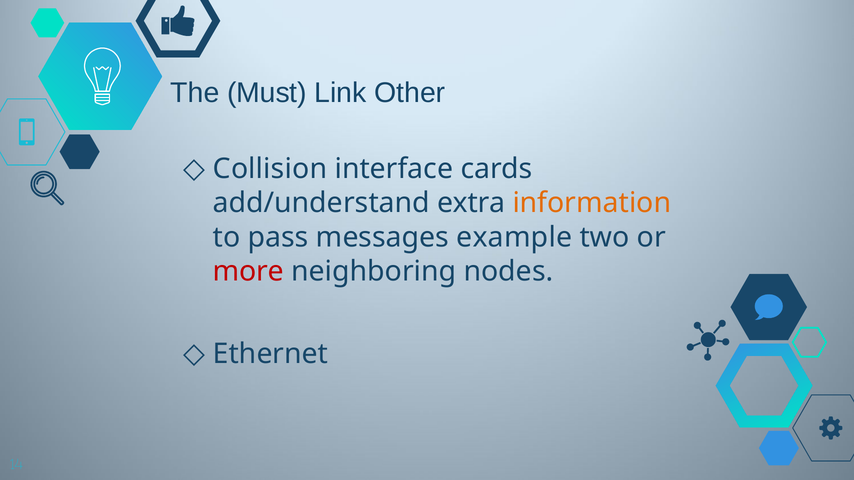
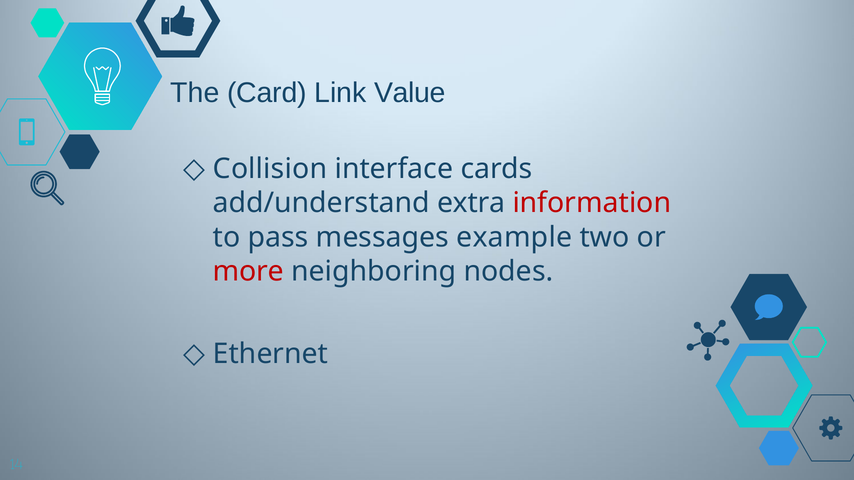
Must: Must -> Card (267, 93)
Other: Other -> Value (410, 93)
information colour: orange -> red (592, 203)
